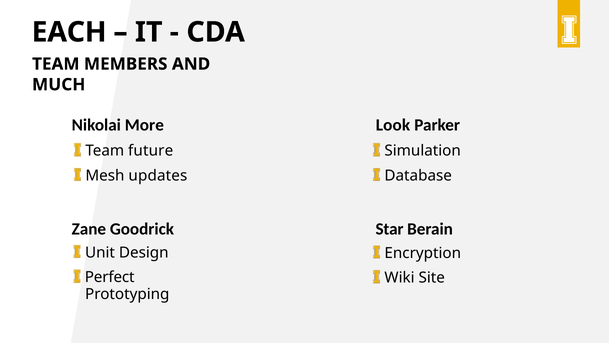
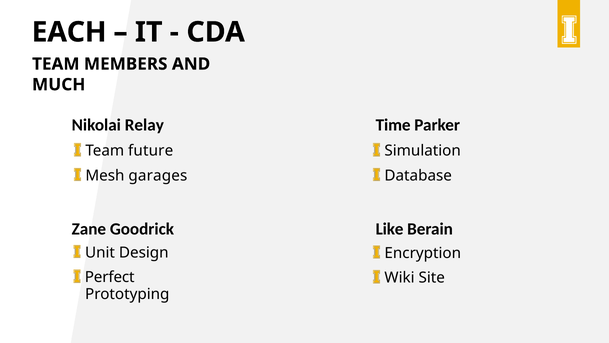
More: More -> Relay (144, 125)
Look: Look -> Time (393, 125)
updates: updates -> garages (158, 175)
Star: Star -> Like (390, 229)
